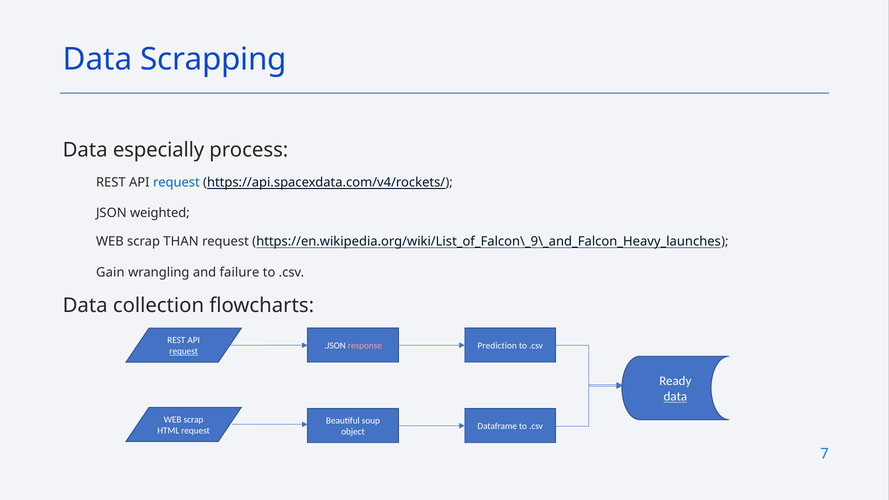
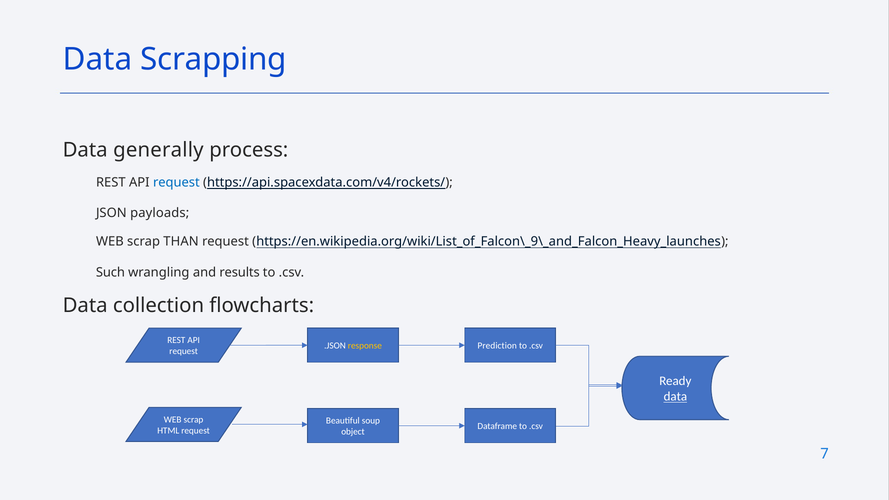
especially: especially -> generally (158, 150)
weighted: weighted -> payloads (160, 213)
Gain: Gain -> Such (110, 272)
failure: failure -> results (240, 272)
response colour: pink -> yellow (365, 346)
request underline: present -> none (184, 351)
